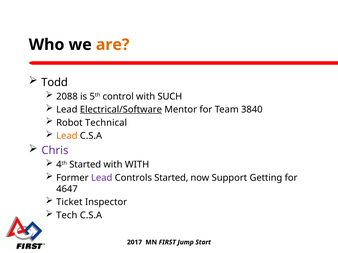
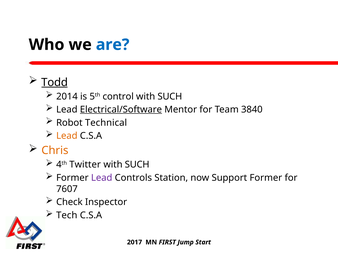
are colour: orange -> blue (113, 45)
Todd underline: none -> present (55, 82)
2088: 2088 -> 2014 (67, 97)
Chris colour: purple -> orange (55, 151)
4th Started: Started -> Twitter (85, 165)
WITH: WITH -> SUCH (137, 165)
Controls Started: Started -> Station (171, 178)
Support Getting: Getting -> Former (266, 178)
4647: 4647 -> 7607 (67, 189)
Ticket: Ticket -> Check (69, 203)
